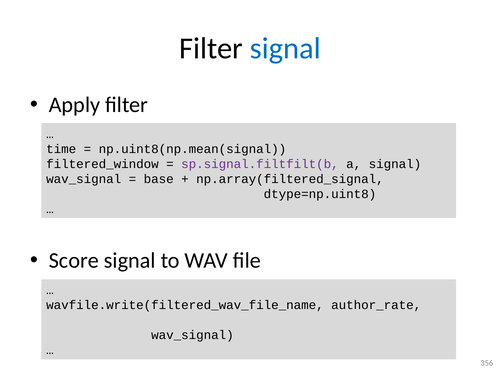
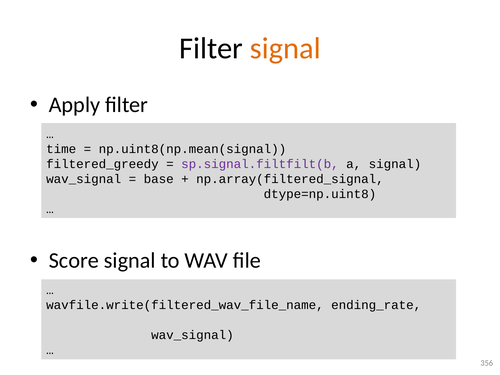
signal colour: blue -> orange (285, 48)
filtered_window: filtered_window -> filtered_greedy (102, 164)
author_rate: author_rate -> ending_rate (376, 305)
